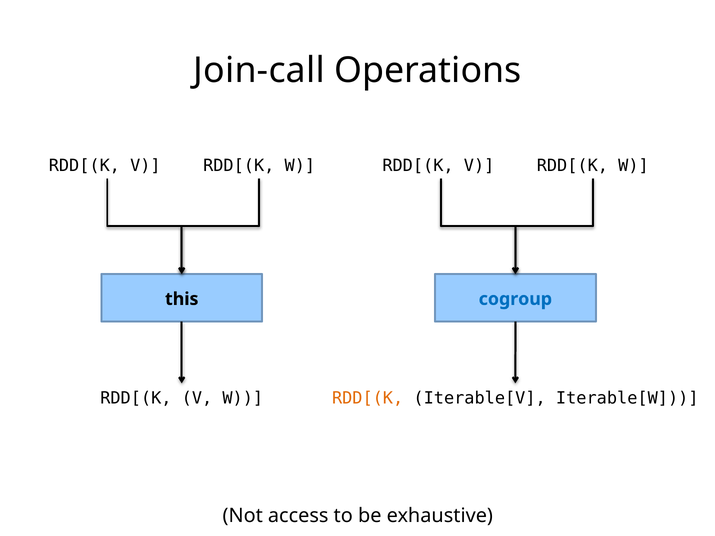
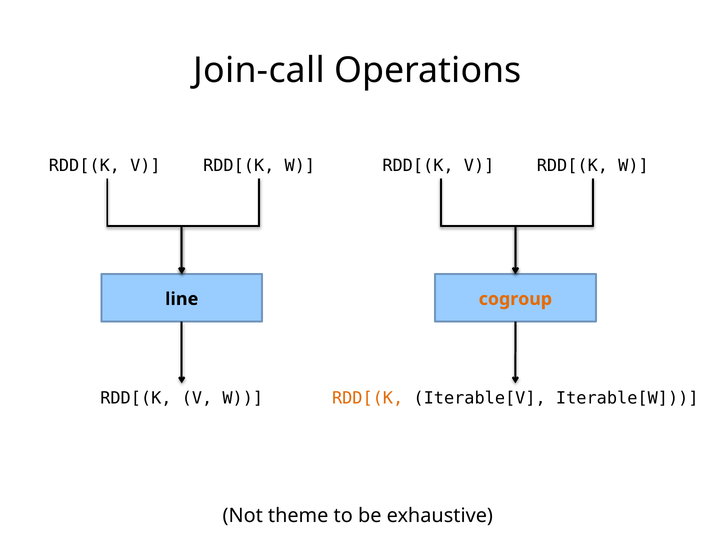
this: this -> line (182, 299)
cogroup colour: blue -> orange (515, 299)
access: access -> theme (298, 516)
